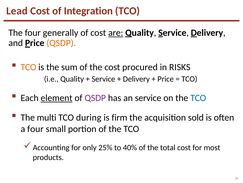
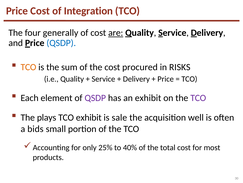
Lead: Lead -> Price (17, 11)
QSDP colour: orange -> blue (61, 43)
element underline: present -> none (57, 98)
an service: service -> exhibit (148, 98)
TCO colour: blue -> purple (198, 98)
multi: multi -> plays (47, 117)
TCO during: during -> exhibit (89, 117)
firm: firm -> sale (119, 117)
sold: sold -> well (196, 117)
a four: four -> bids (35, 128)
